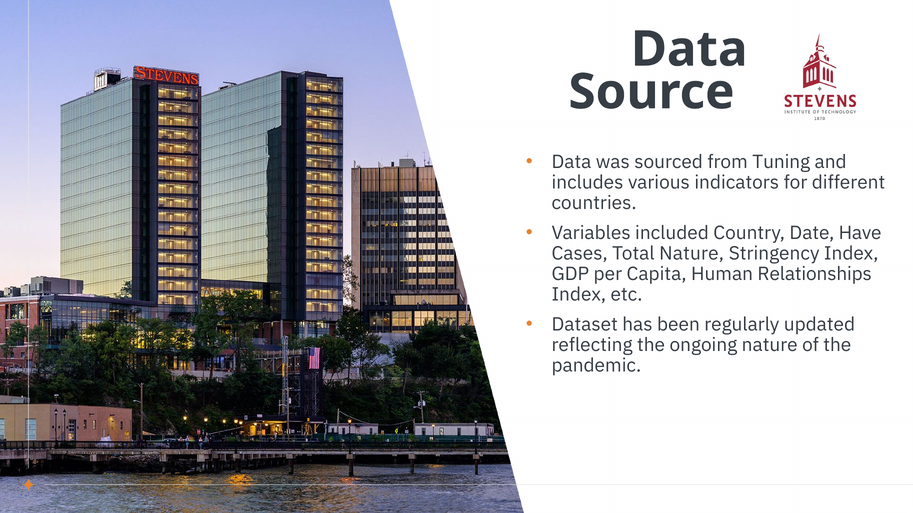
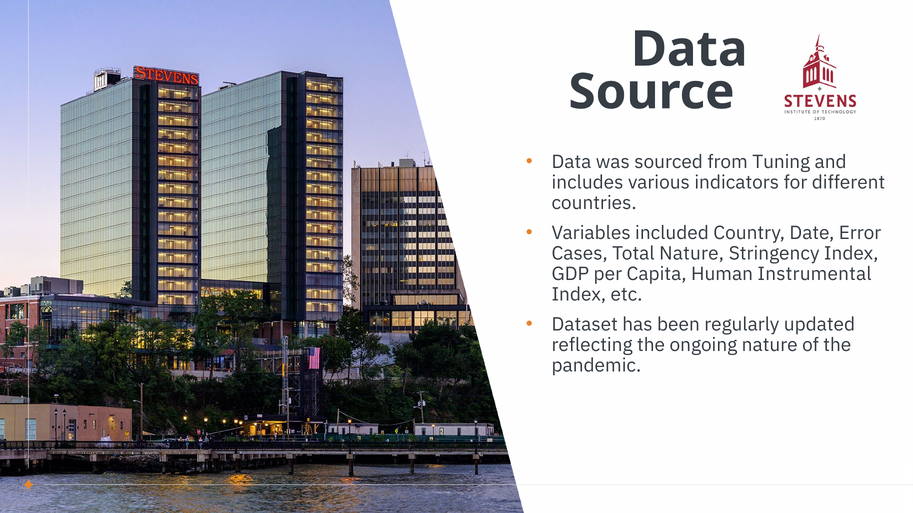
Have: Have -> Error (860, 233)
Relationships: Relationships -> Instrumental (815, 274)
